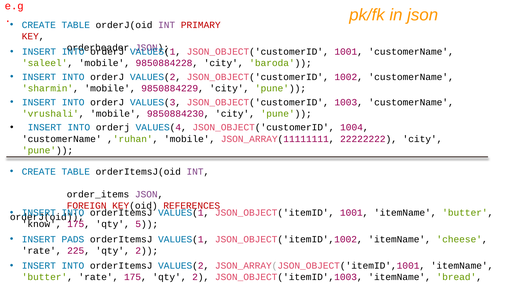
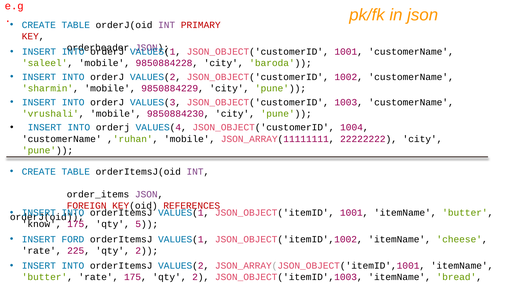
PADS: PADS -> FORD (73, 239)
